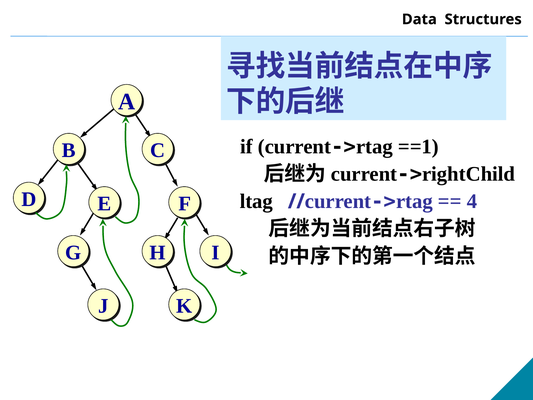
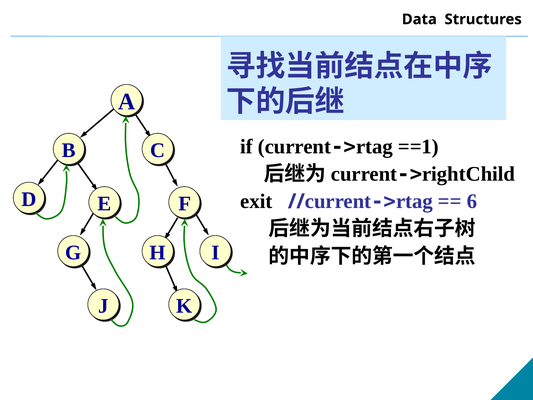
ltag: ltag -> exit (256, 201)
4: 4 -> 6 (472, 201)
